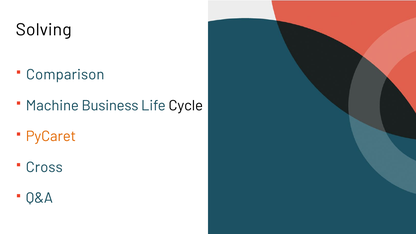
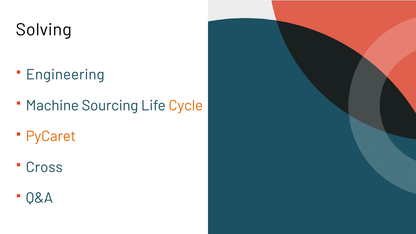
Comparison: Comparison -> Engineering (65, 75)
Business: Business -> Sourcing (110, 106)
Cycle colour: black -> orange (186, 106)
